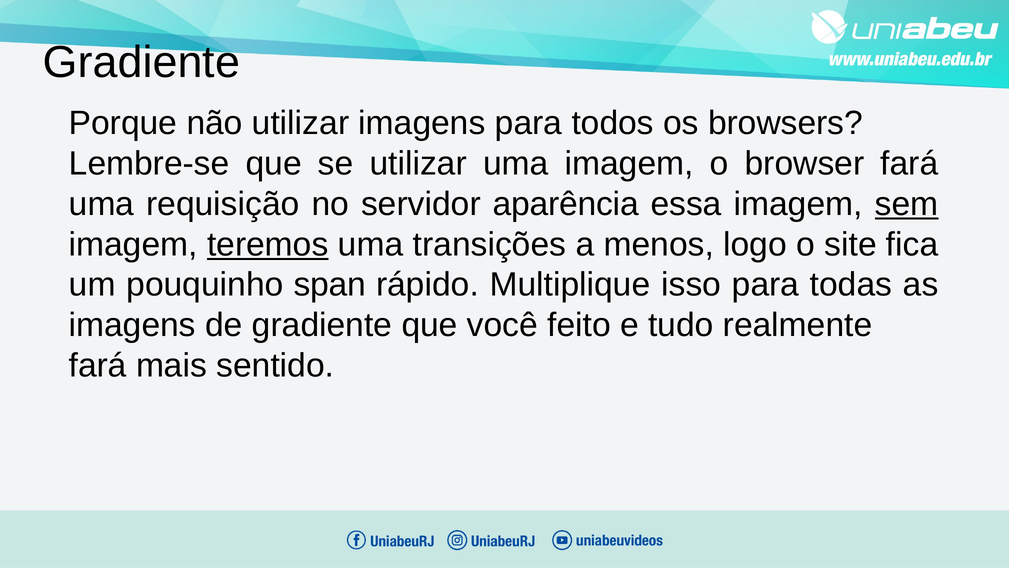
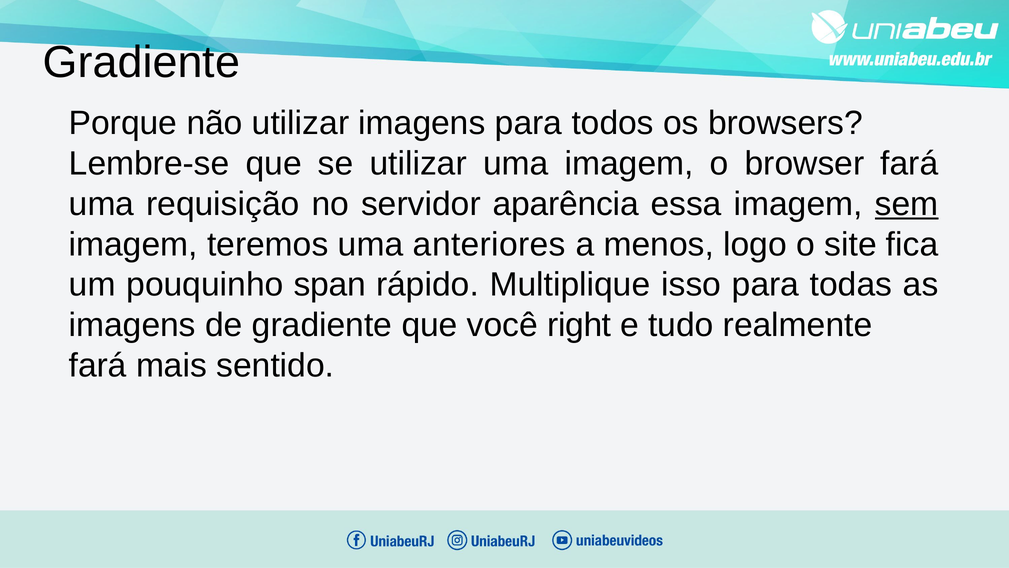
teremos underline: present -> none (268, 244)
transições: transições -> anteriores (489, 244)
feito: feito -> right (579, 325)
